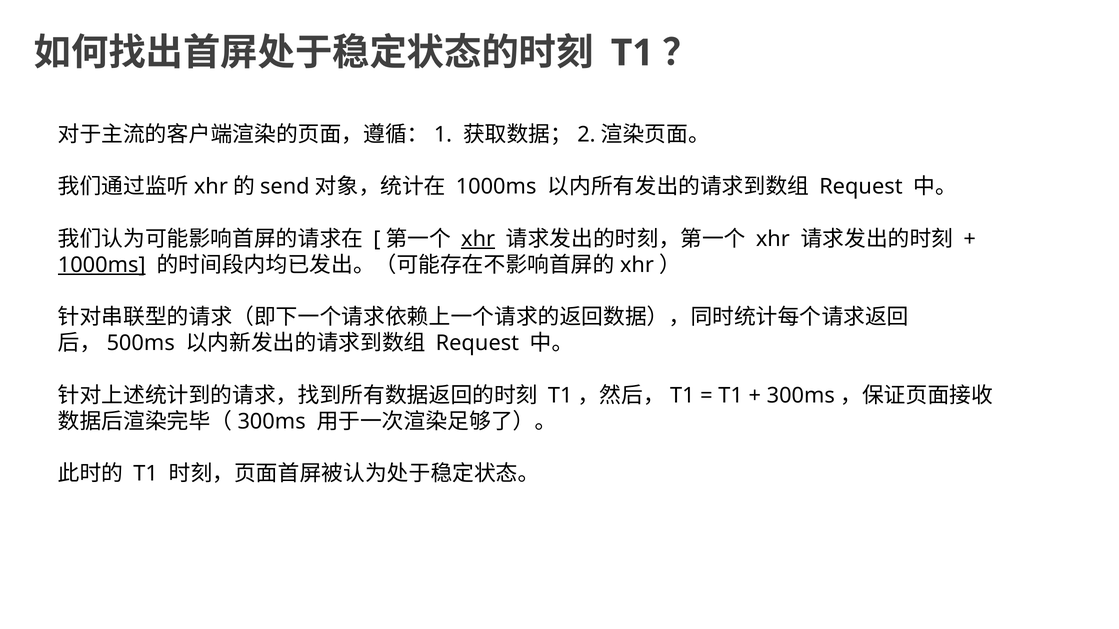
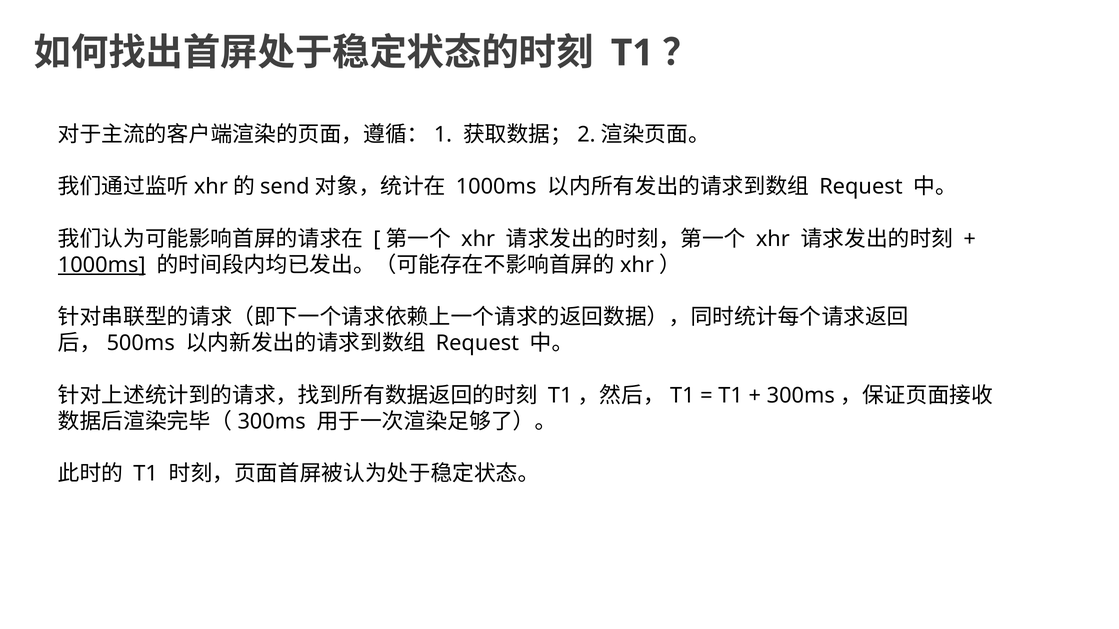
xhr underline: present -> none (478, 239)
